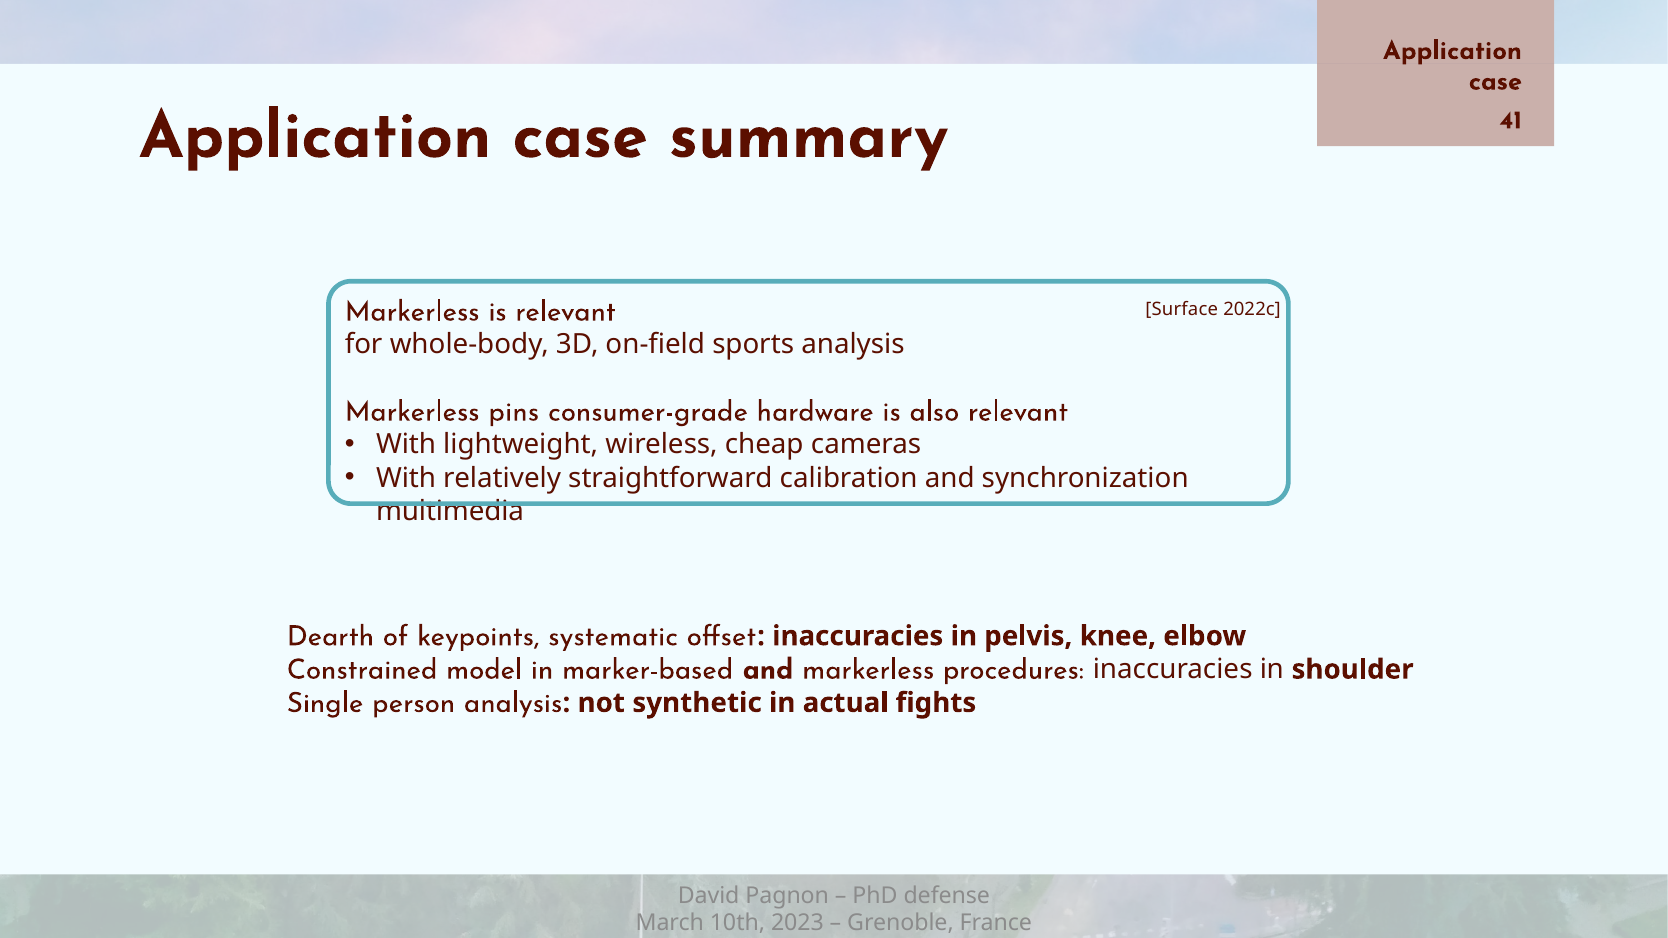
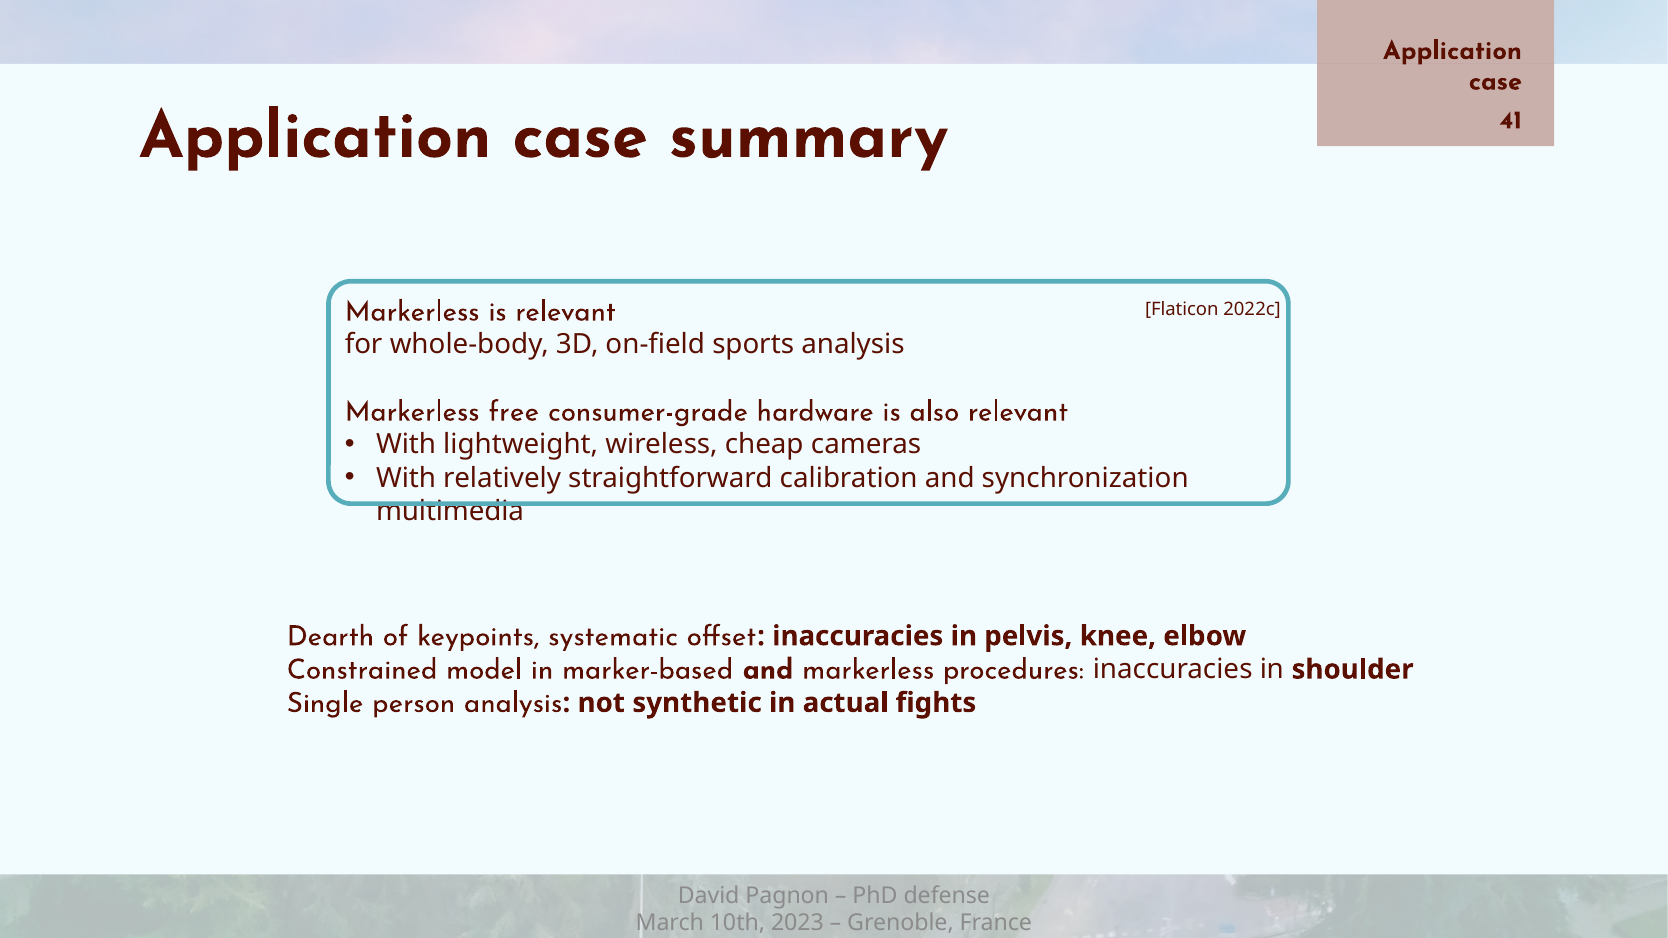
Surface: Surface -> Flaticon (1182, 310)
pins: pins -> free (514, 412)
